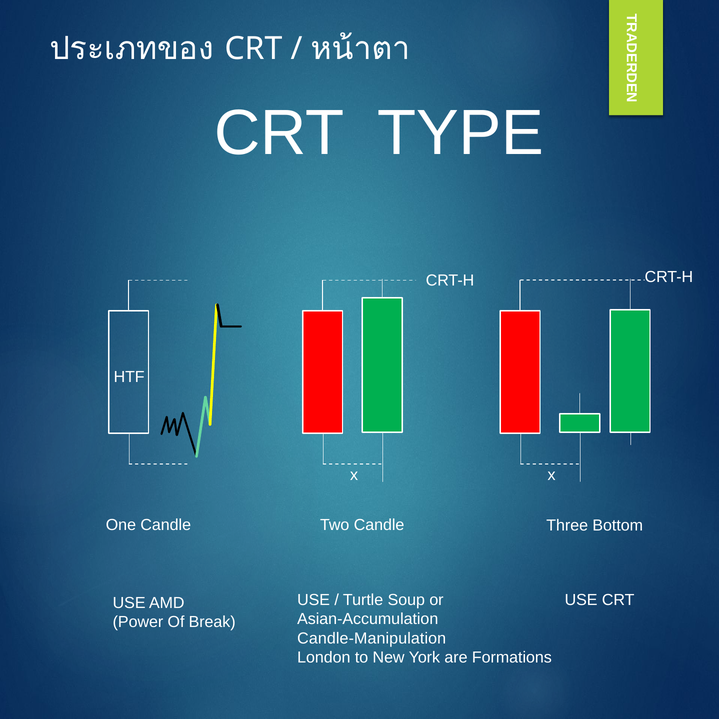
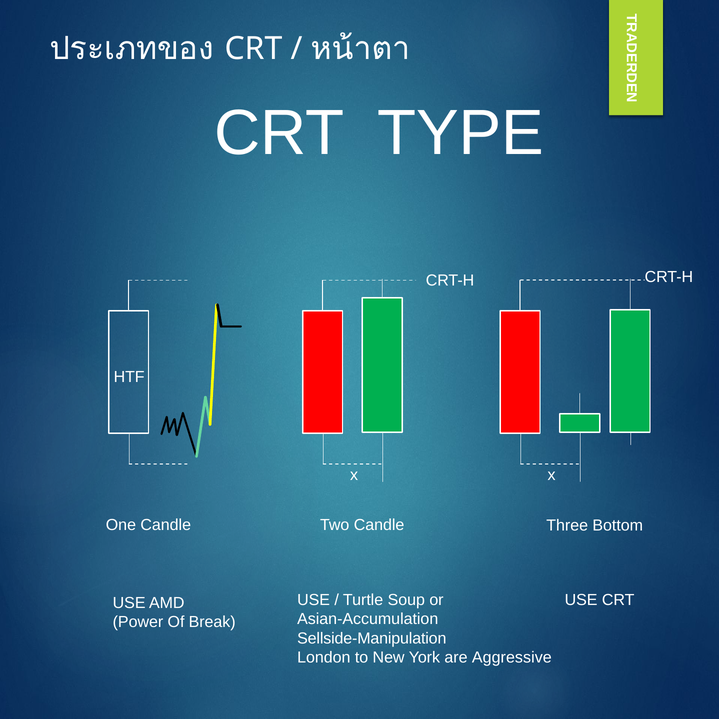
Candle-Manipulation: Candle-Manipulation -> Sellside-Manipulation (372, 638)
Formations: Formations -> Aggressive (512, 658)
